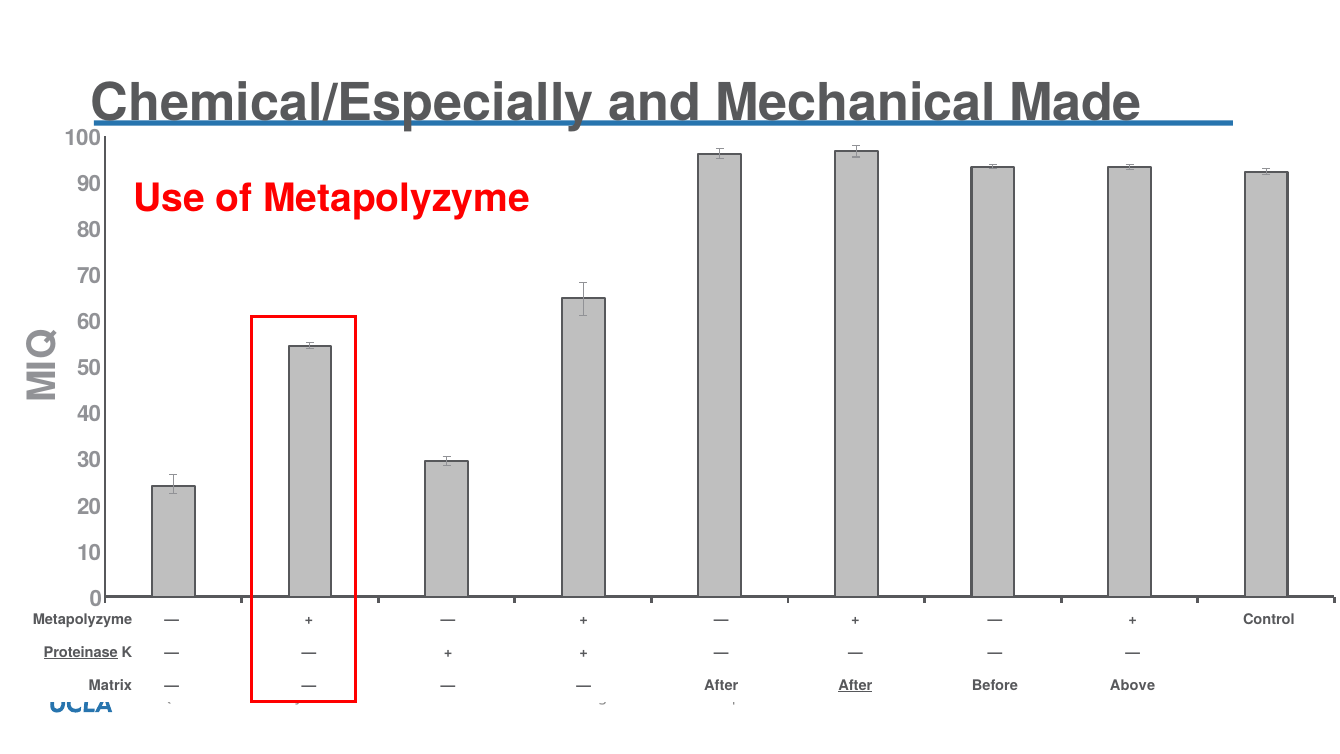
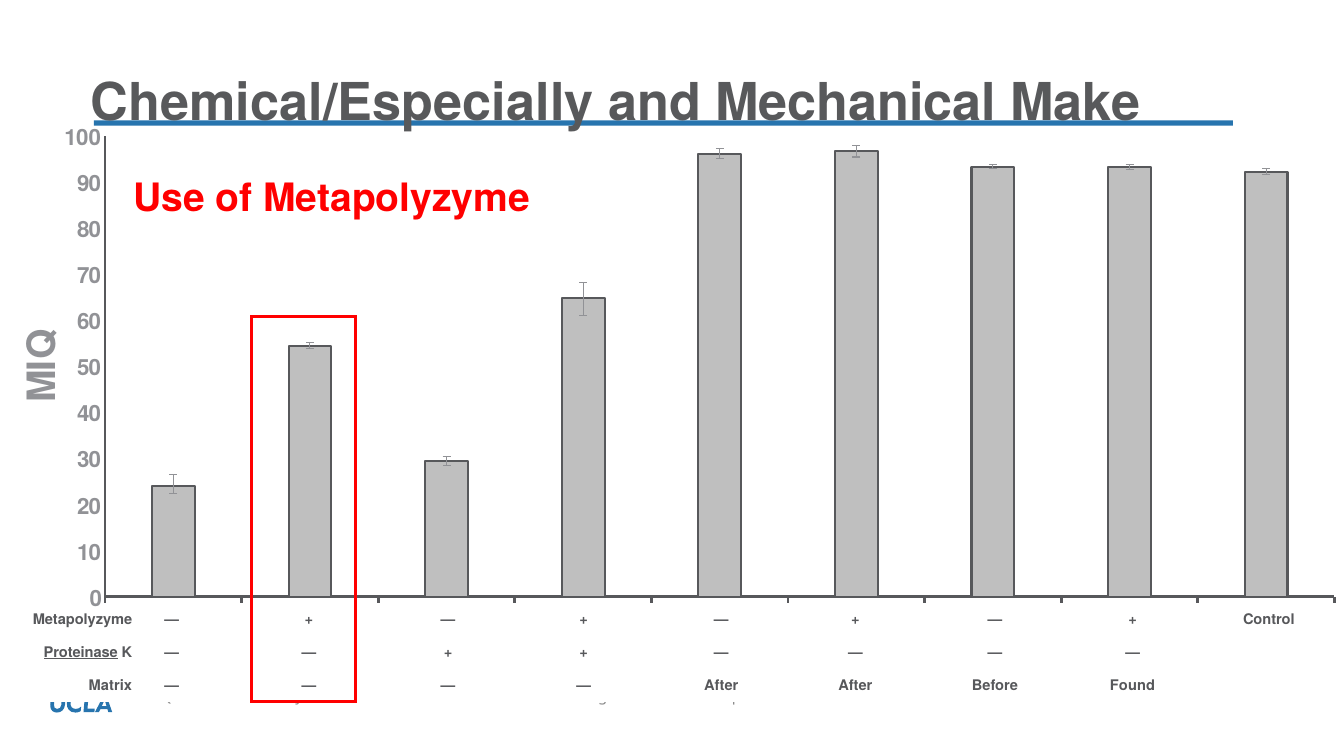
Made: Made -> Make (1075, 103)
After underline: present -> none (855, 685)
Above: Above -> Found (1133, 685)
